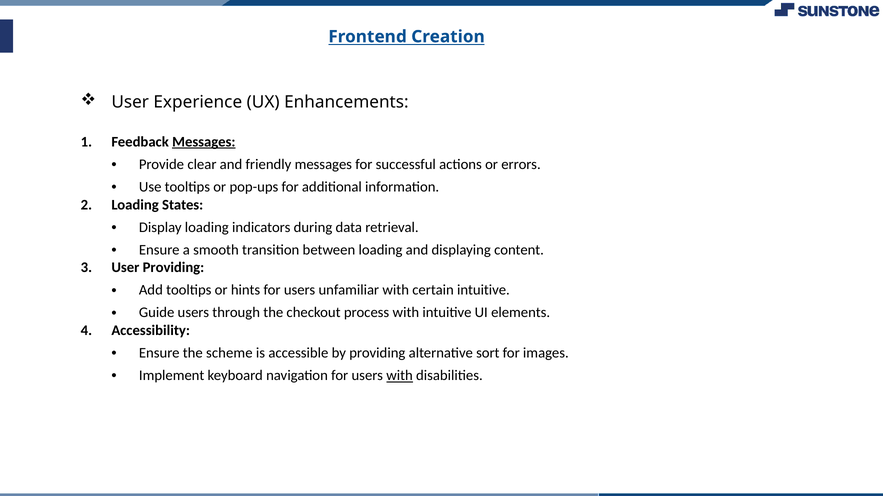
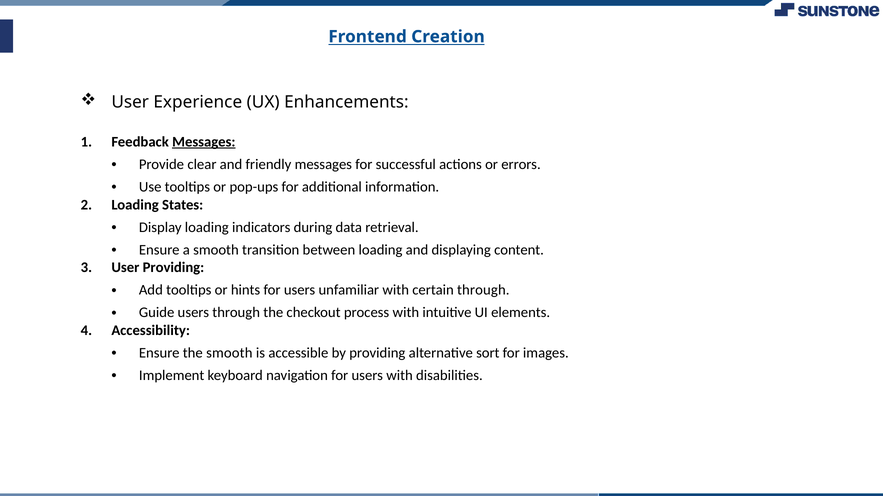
certain intuitive: intuitive -> through (483, 291)
the scheme: scheme -> smooth (229, 354)
with underline: present -> none (400, 376)
